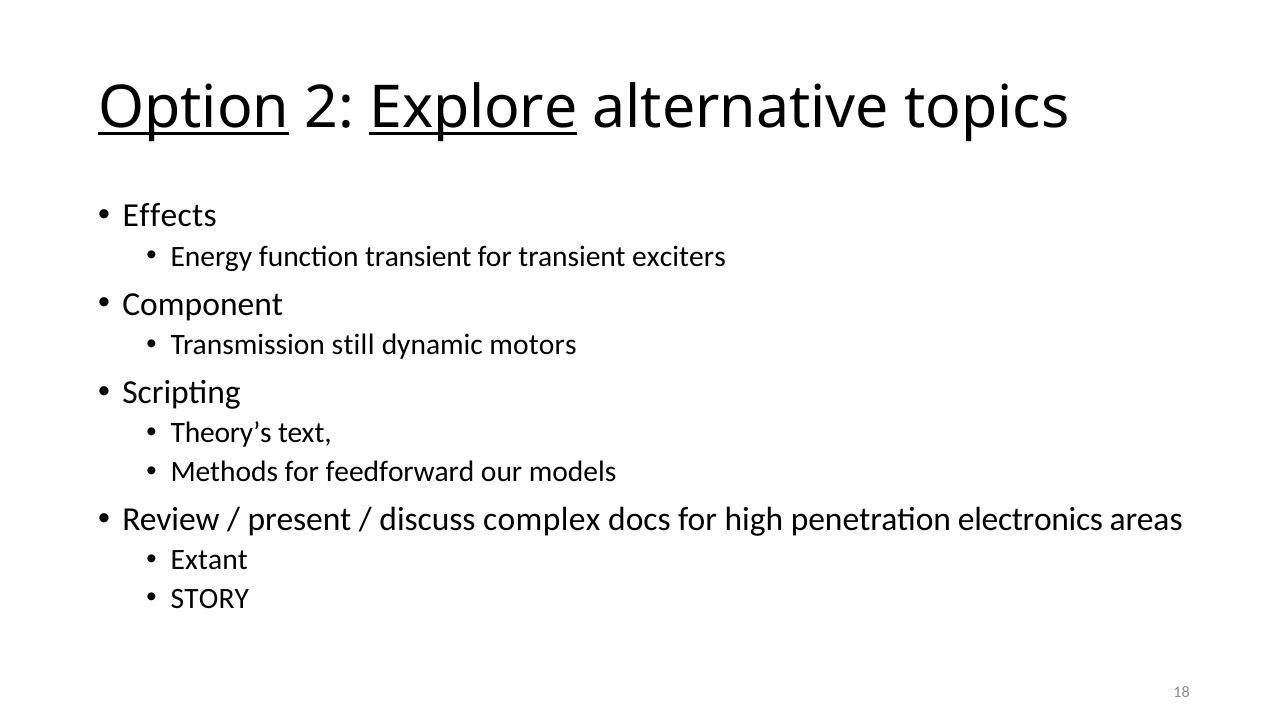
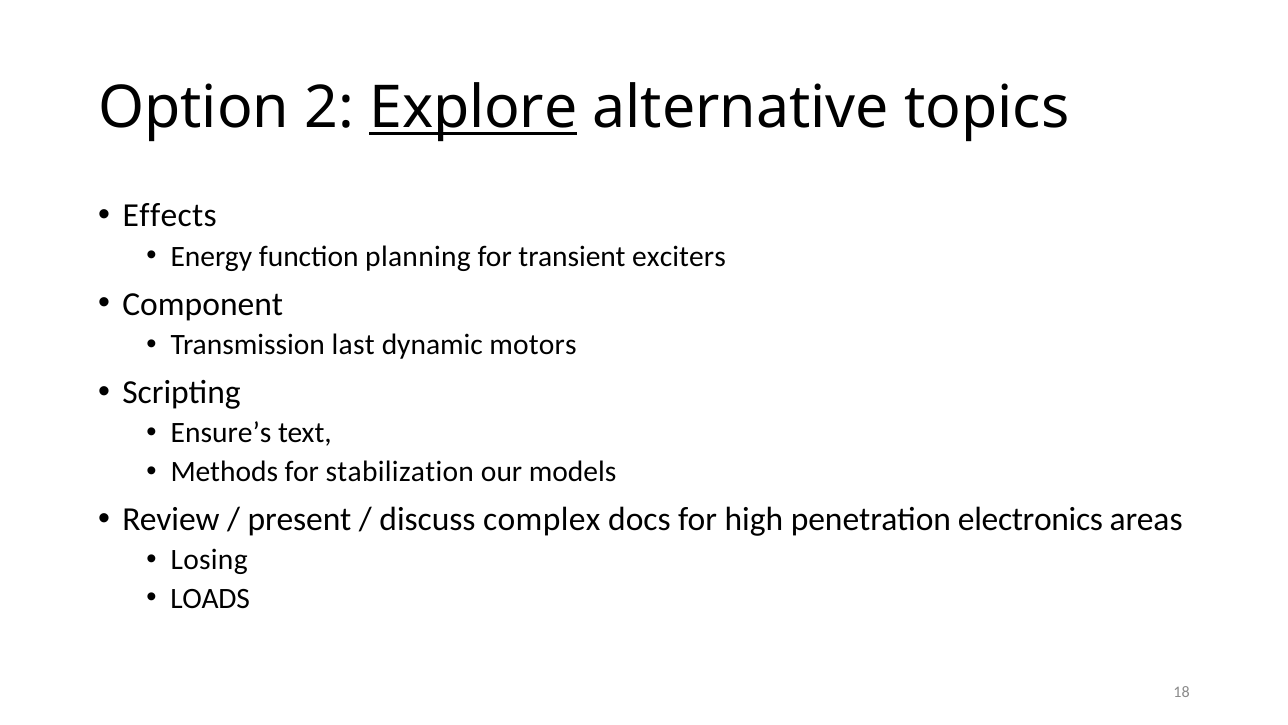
Option underline: present -> none (194, 108)
function transient: transient -> planning (418, 256)
still: still -> last (353, 345)
Theory’s: Theory’s -> Ensure’s (221, 433)
feedforward: feedforward -> stabilization (400, 471)
Extant: Extant -> Losing (209, 559)
STORY: STORY -> LOADS (210, 598)
